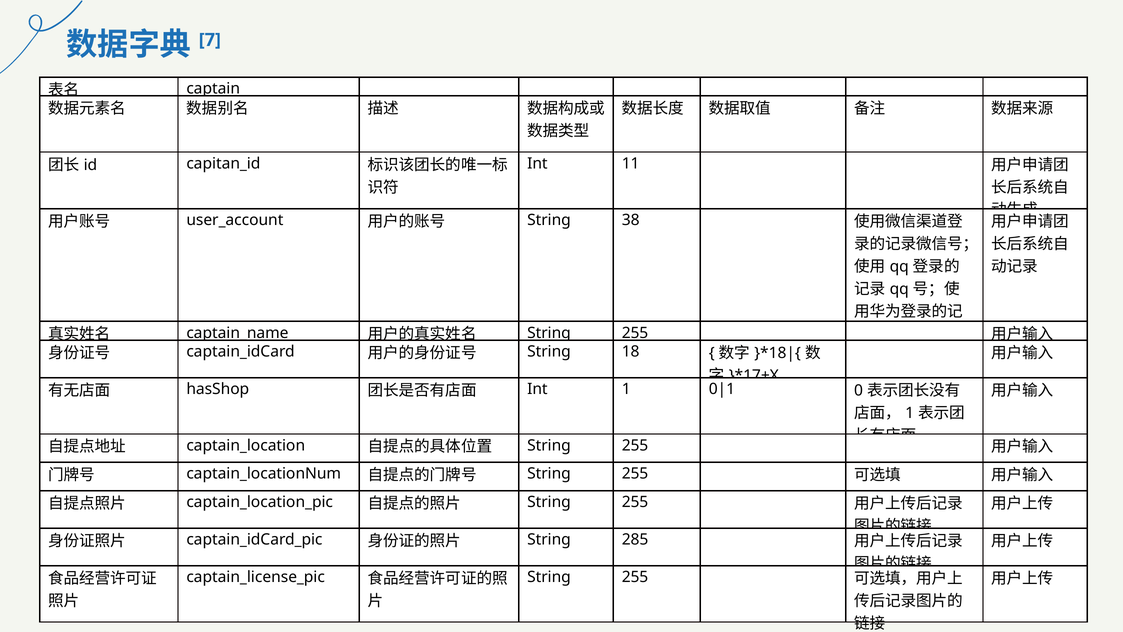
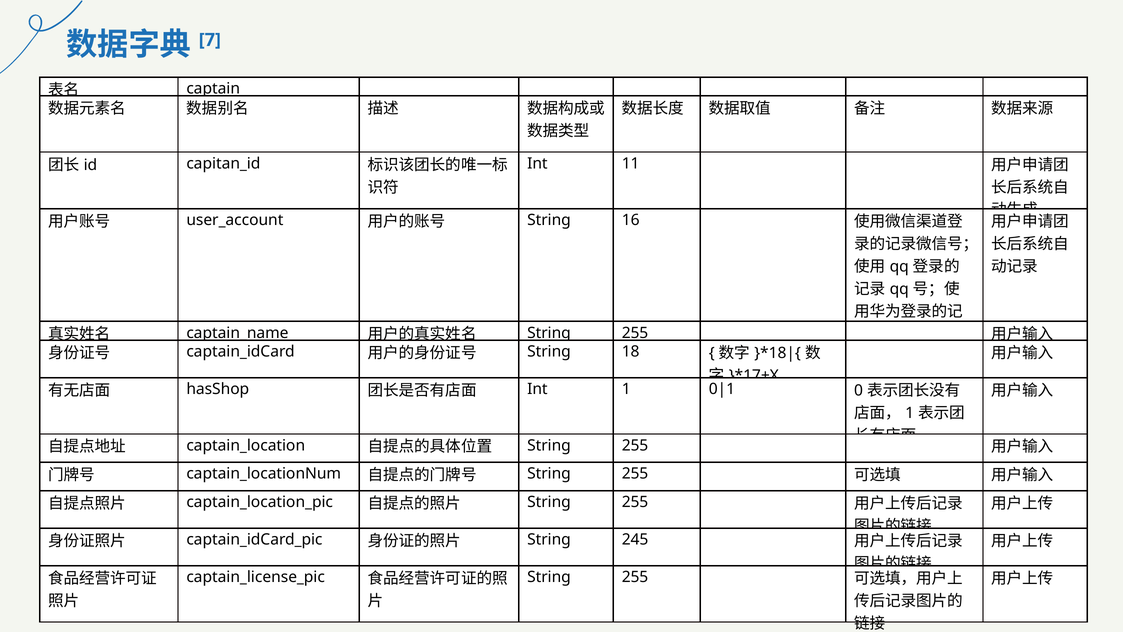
38: 38 -> 16 (631, 220)
285: 285 -> 245 (635, 539)
